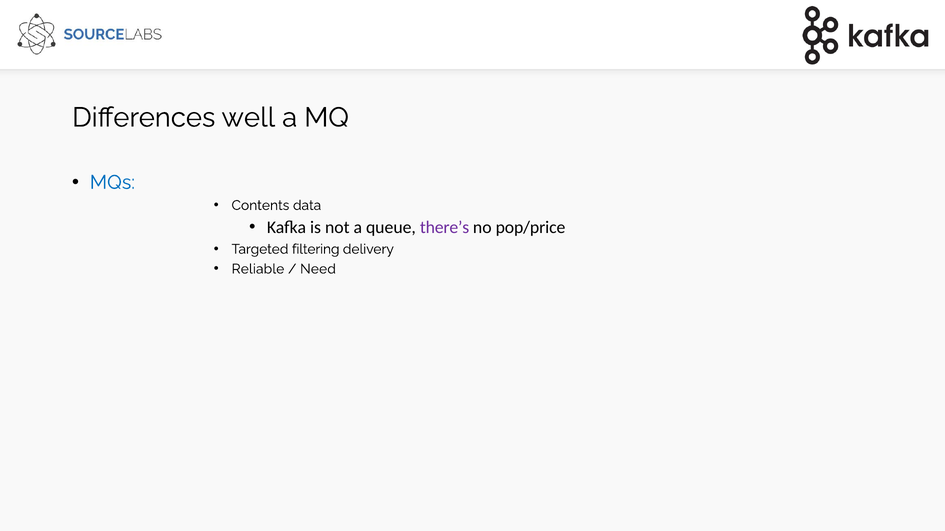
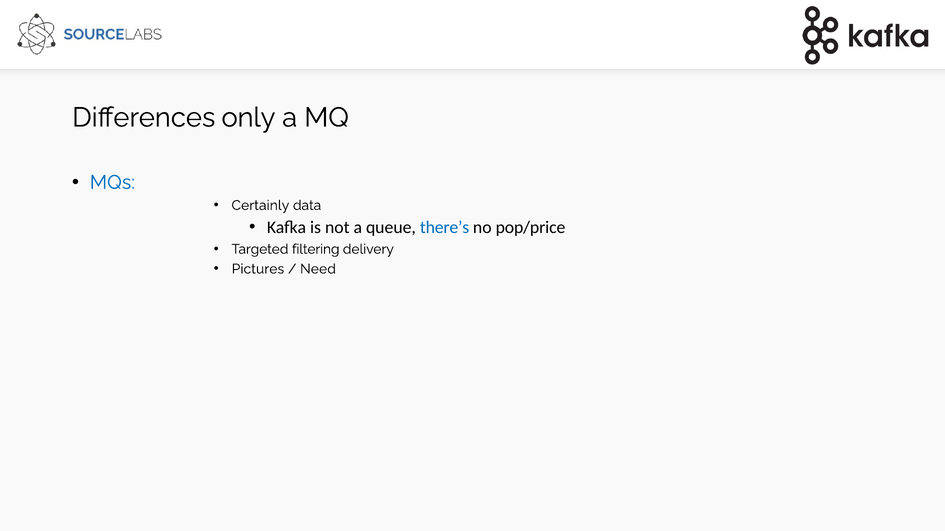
well: well -> only (248, 118)
Contents: Contents -> Certainly (260, 206)
there’s colour: purple -> blue (445, 227)
Reliable: Reliable -> Pictures (258, 269)
